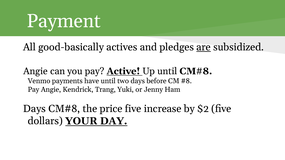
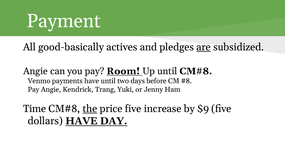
Active: Active -> Room (123, 71)
Days: Days -> Time (35, 109)
the underline: none -> present (90, 109)
$2: $2 -> $9 (203, 109)
dollars YOUR: YOUR -> HAVE (81, 121)
